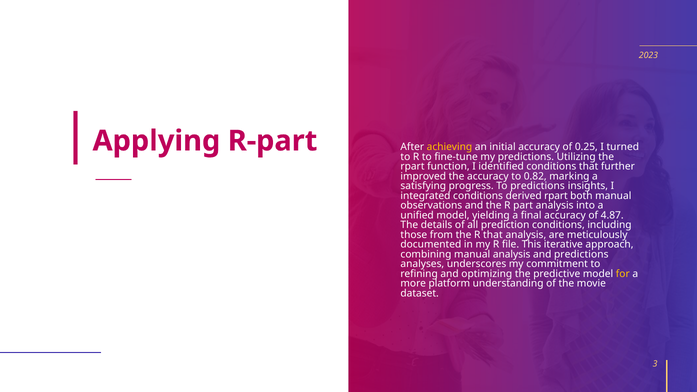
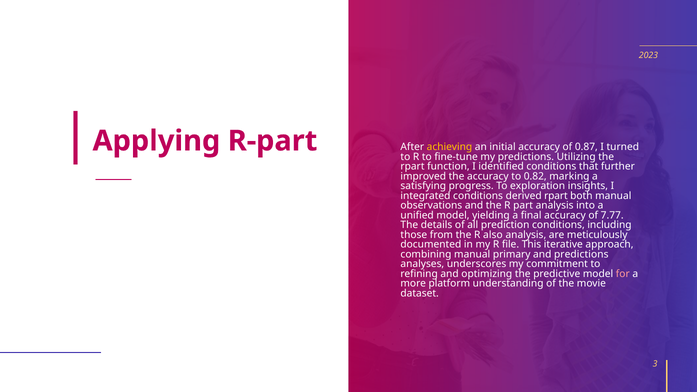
0.25: 0.25 -> 0.87 (586, 147)
To predictions: predictions -> exploration (538, 186)
4.87: 4.87 -> 7.77 (612, 215)
R that: that -> also (493, 235)
manual analysis: analysis -> primary (512, 254)
for colour: yellow -> pink (623, 274)
